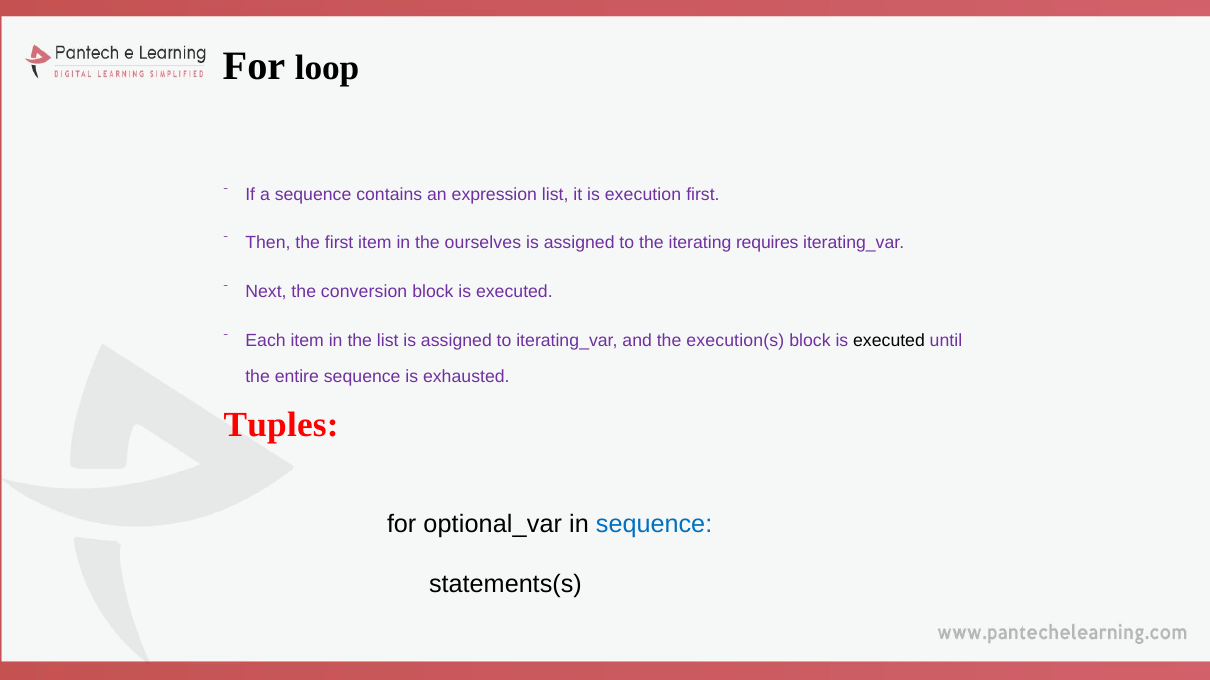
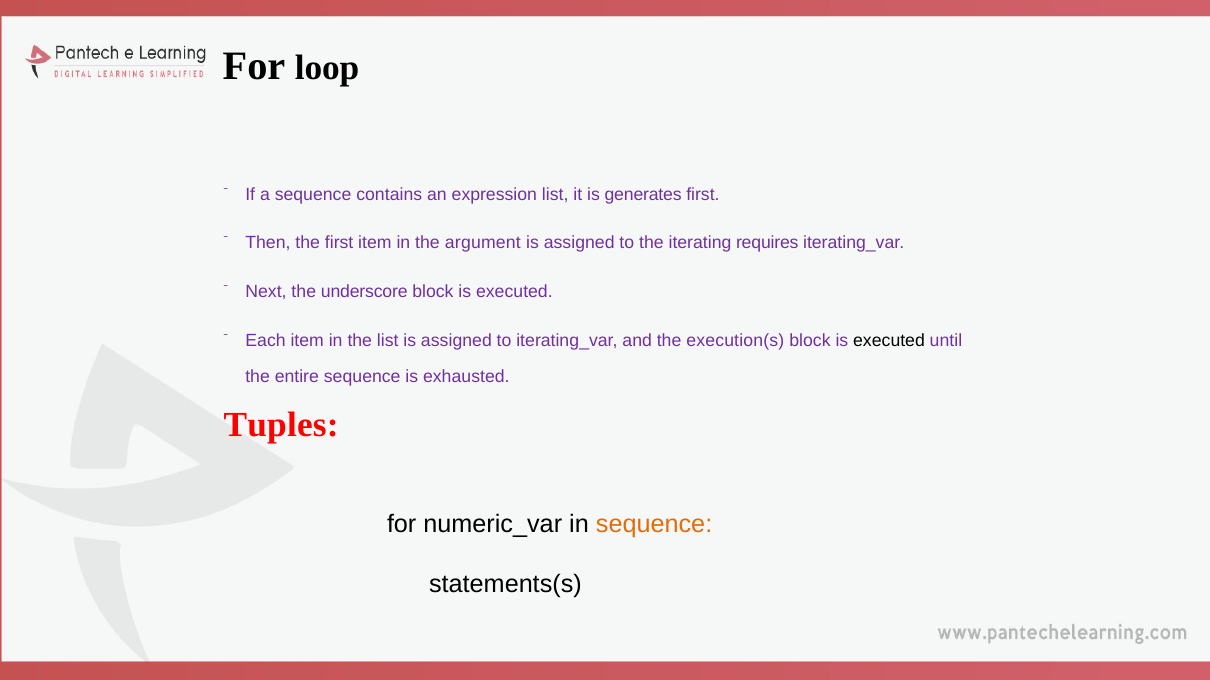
execution: execution -> generates (643, 195)
ourselves: ourselves -> argument (483, 243)
conversion: conversion -> underscore (364, 292)
optional_var: optional_var -> numeric_var (493, 525)
sequence colour: blue -> orange (654, 525)
